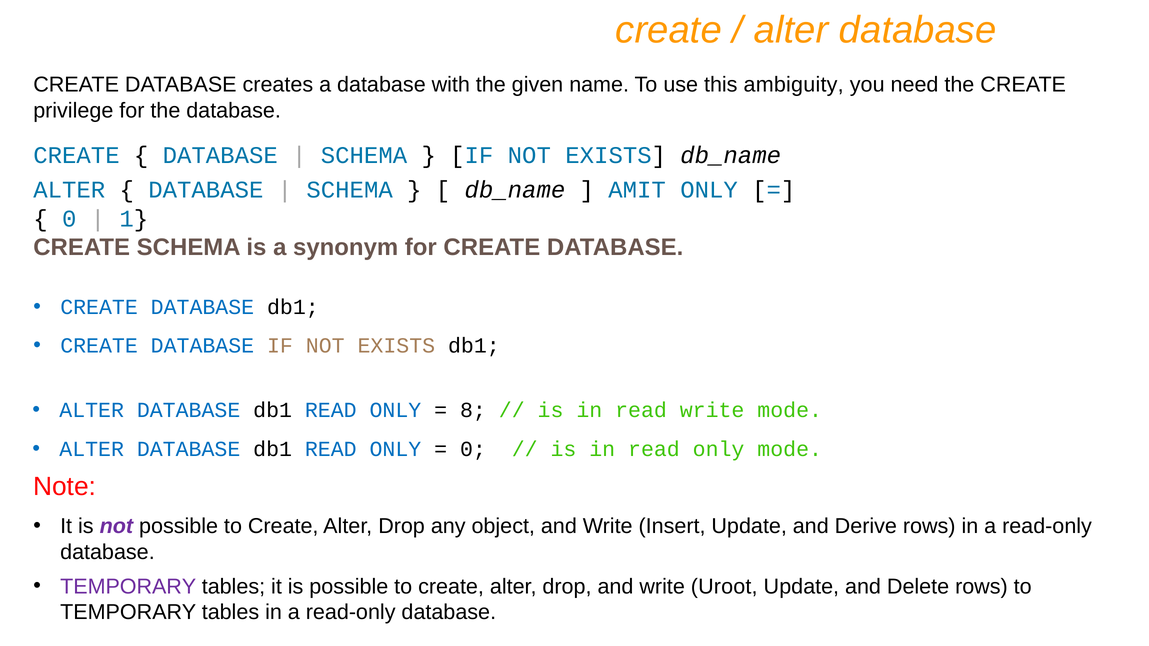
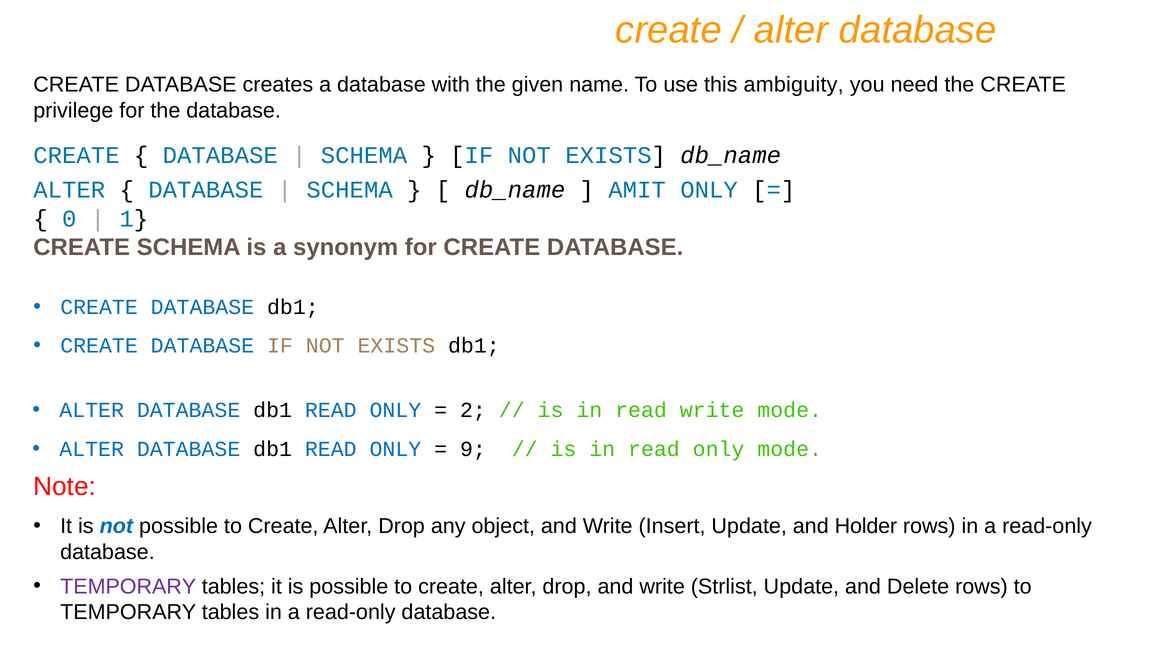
8: 8 -> 2 (473, 411)
0: 0 -> 9 (473, 449)
not colour: purple -> blue (116, 526)
Derive: Derive -> Holder (866, 526)
Uroot: Uroot -> Strlist (724, 587)
